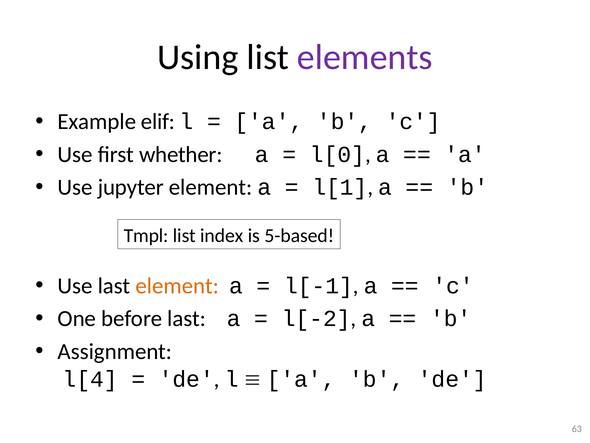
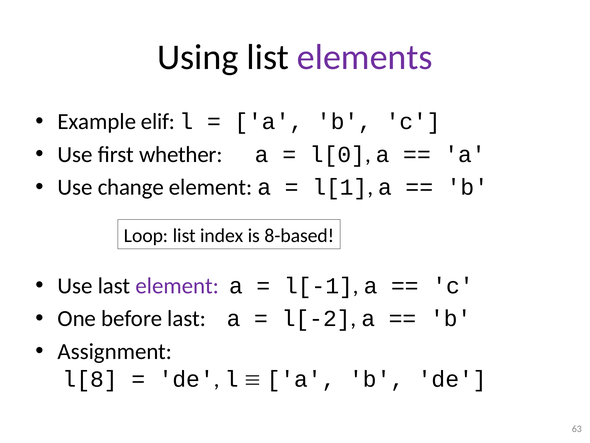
jupyter: jupyter -> change (131, 187)
Tmpl: Tmpl -> Loop (146, 235)
5-based: 5-based -> 8-based (299, 235)
element colour: orange -> purple (177, 286)
l[4: l[4 -> l[8 (90, 379)
